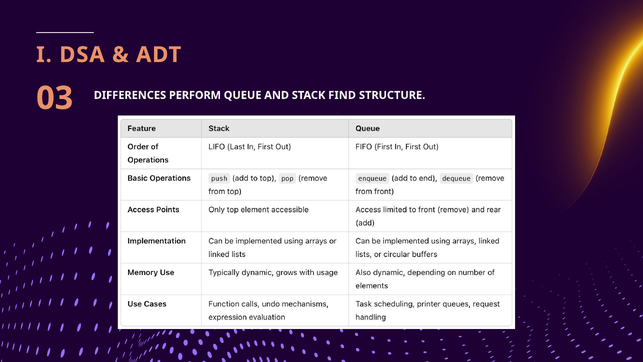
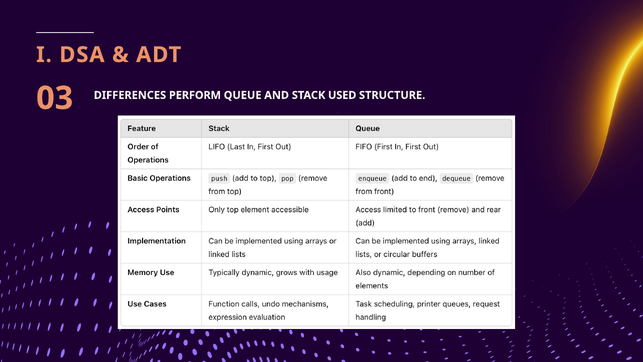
FIND: FIND -> USED (342, 95)
